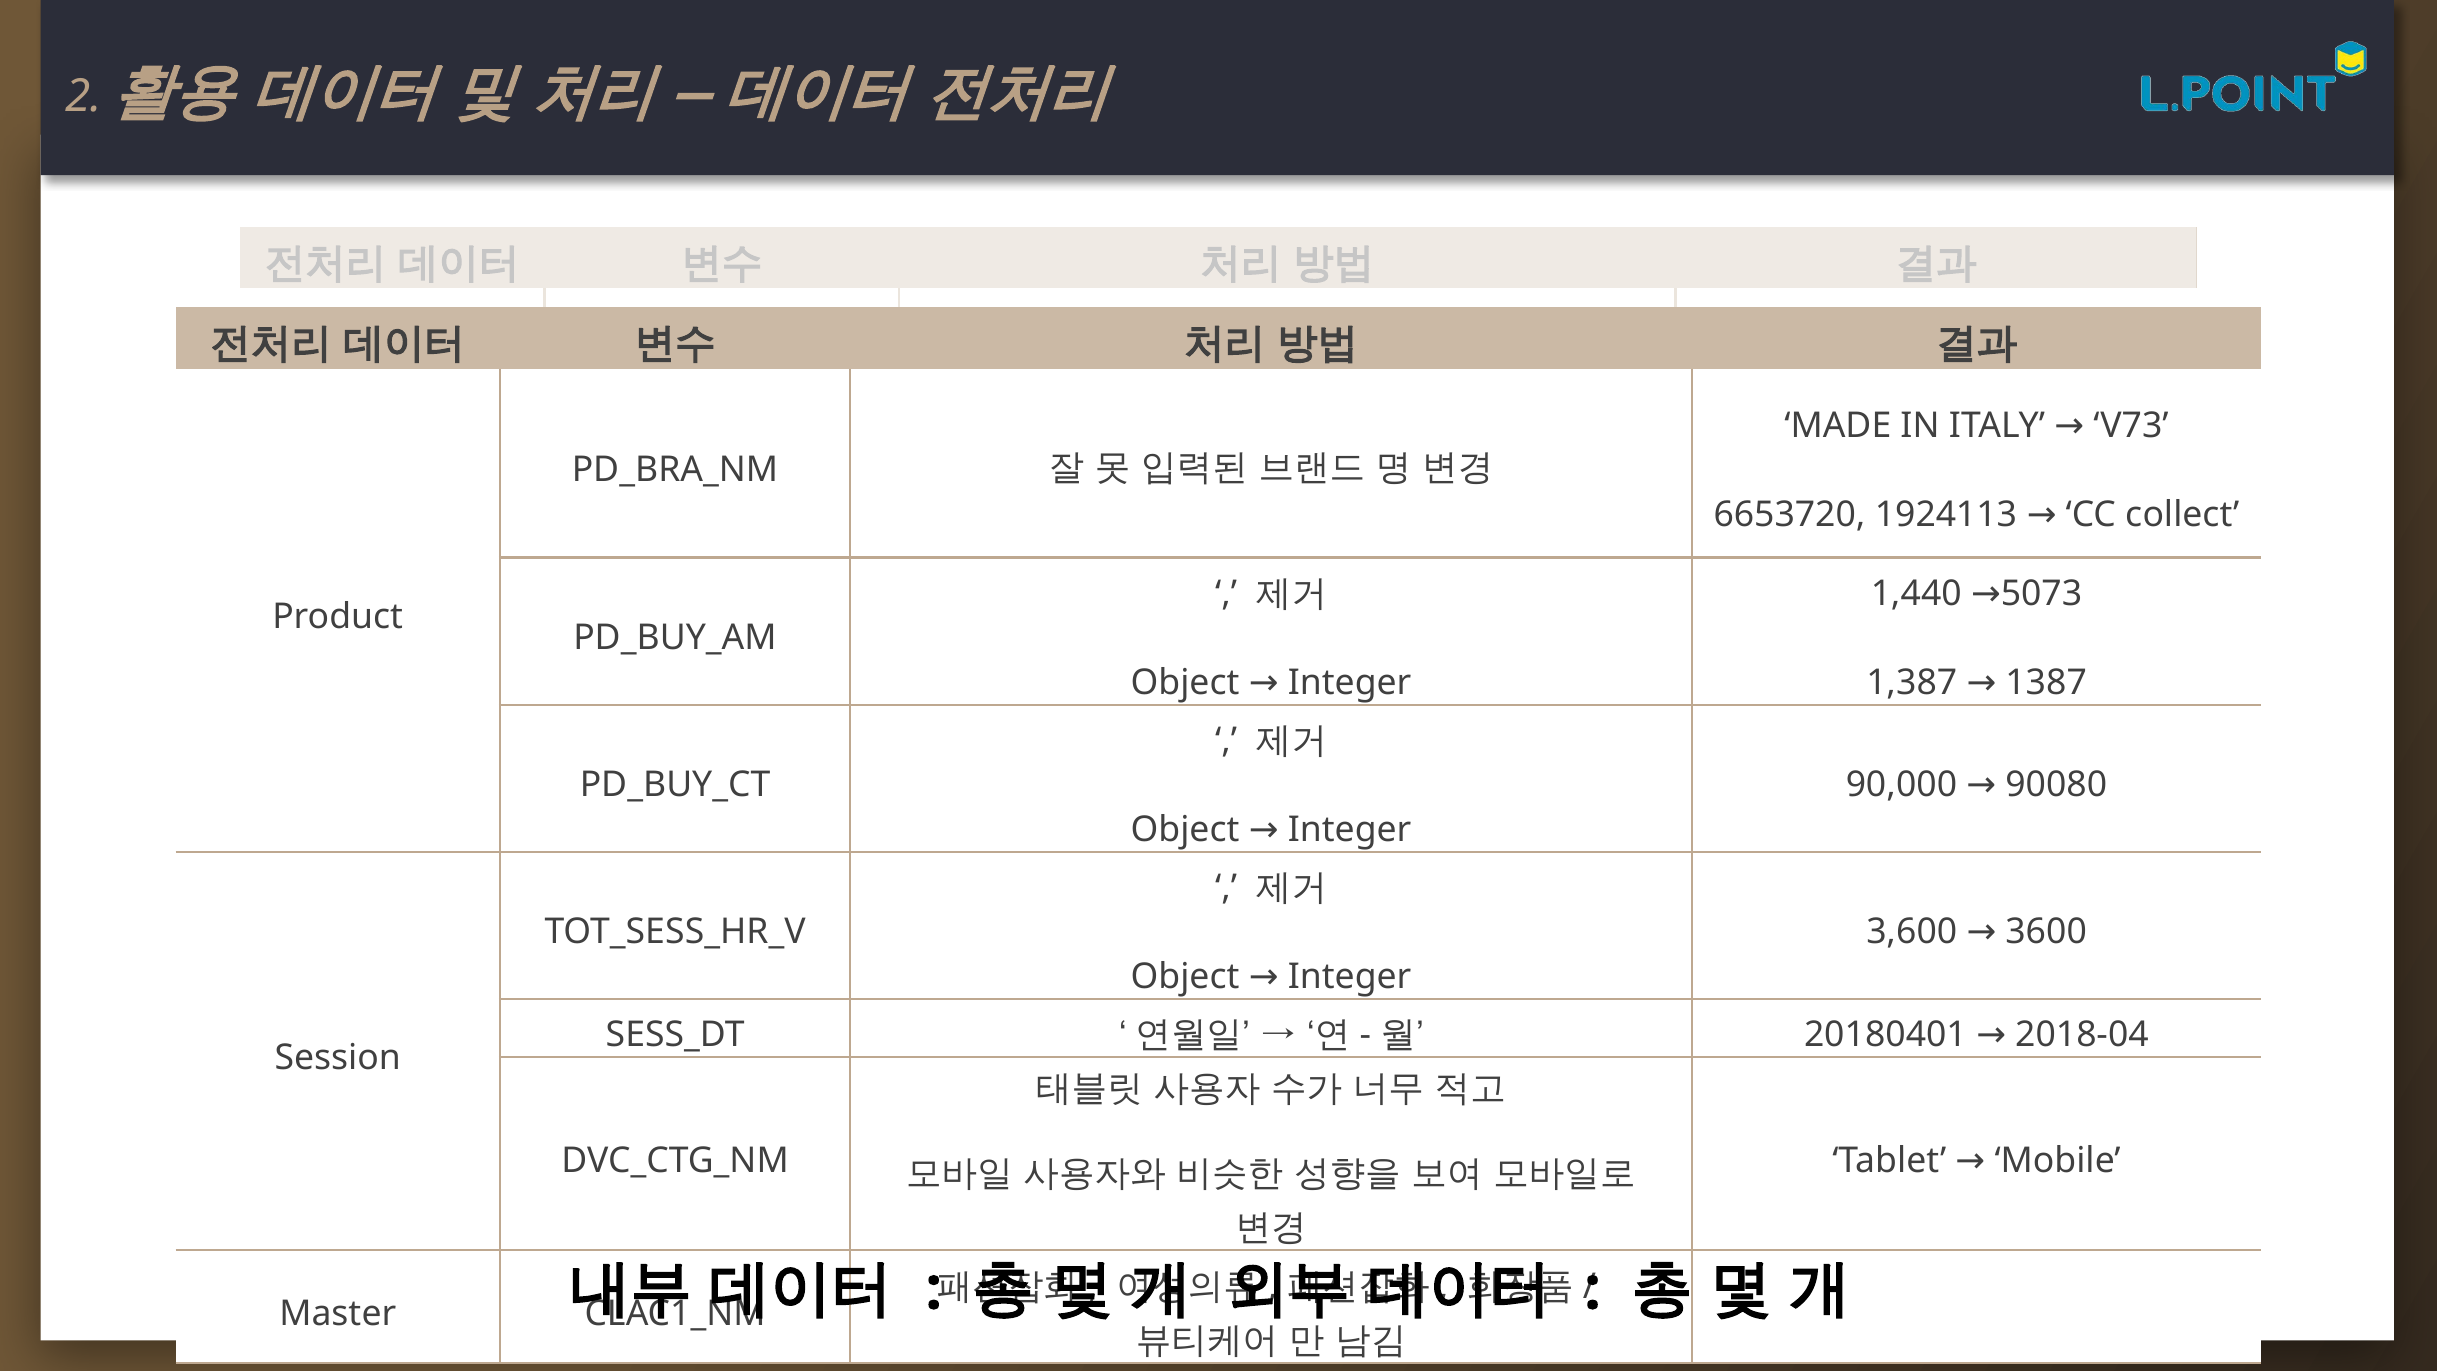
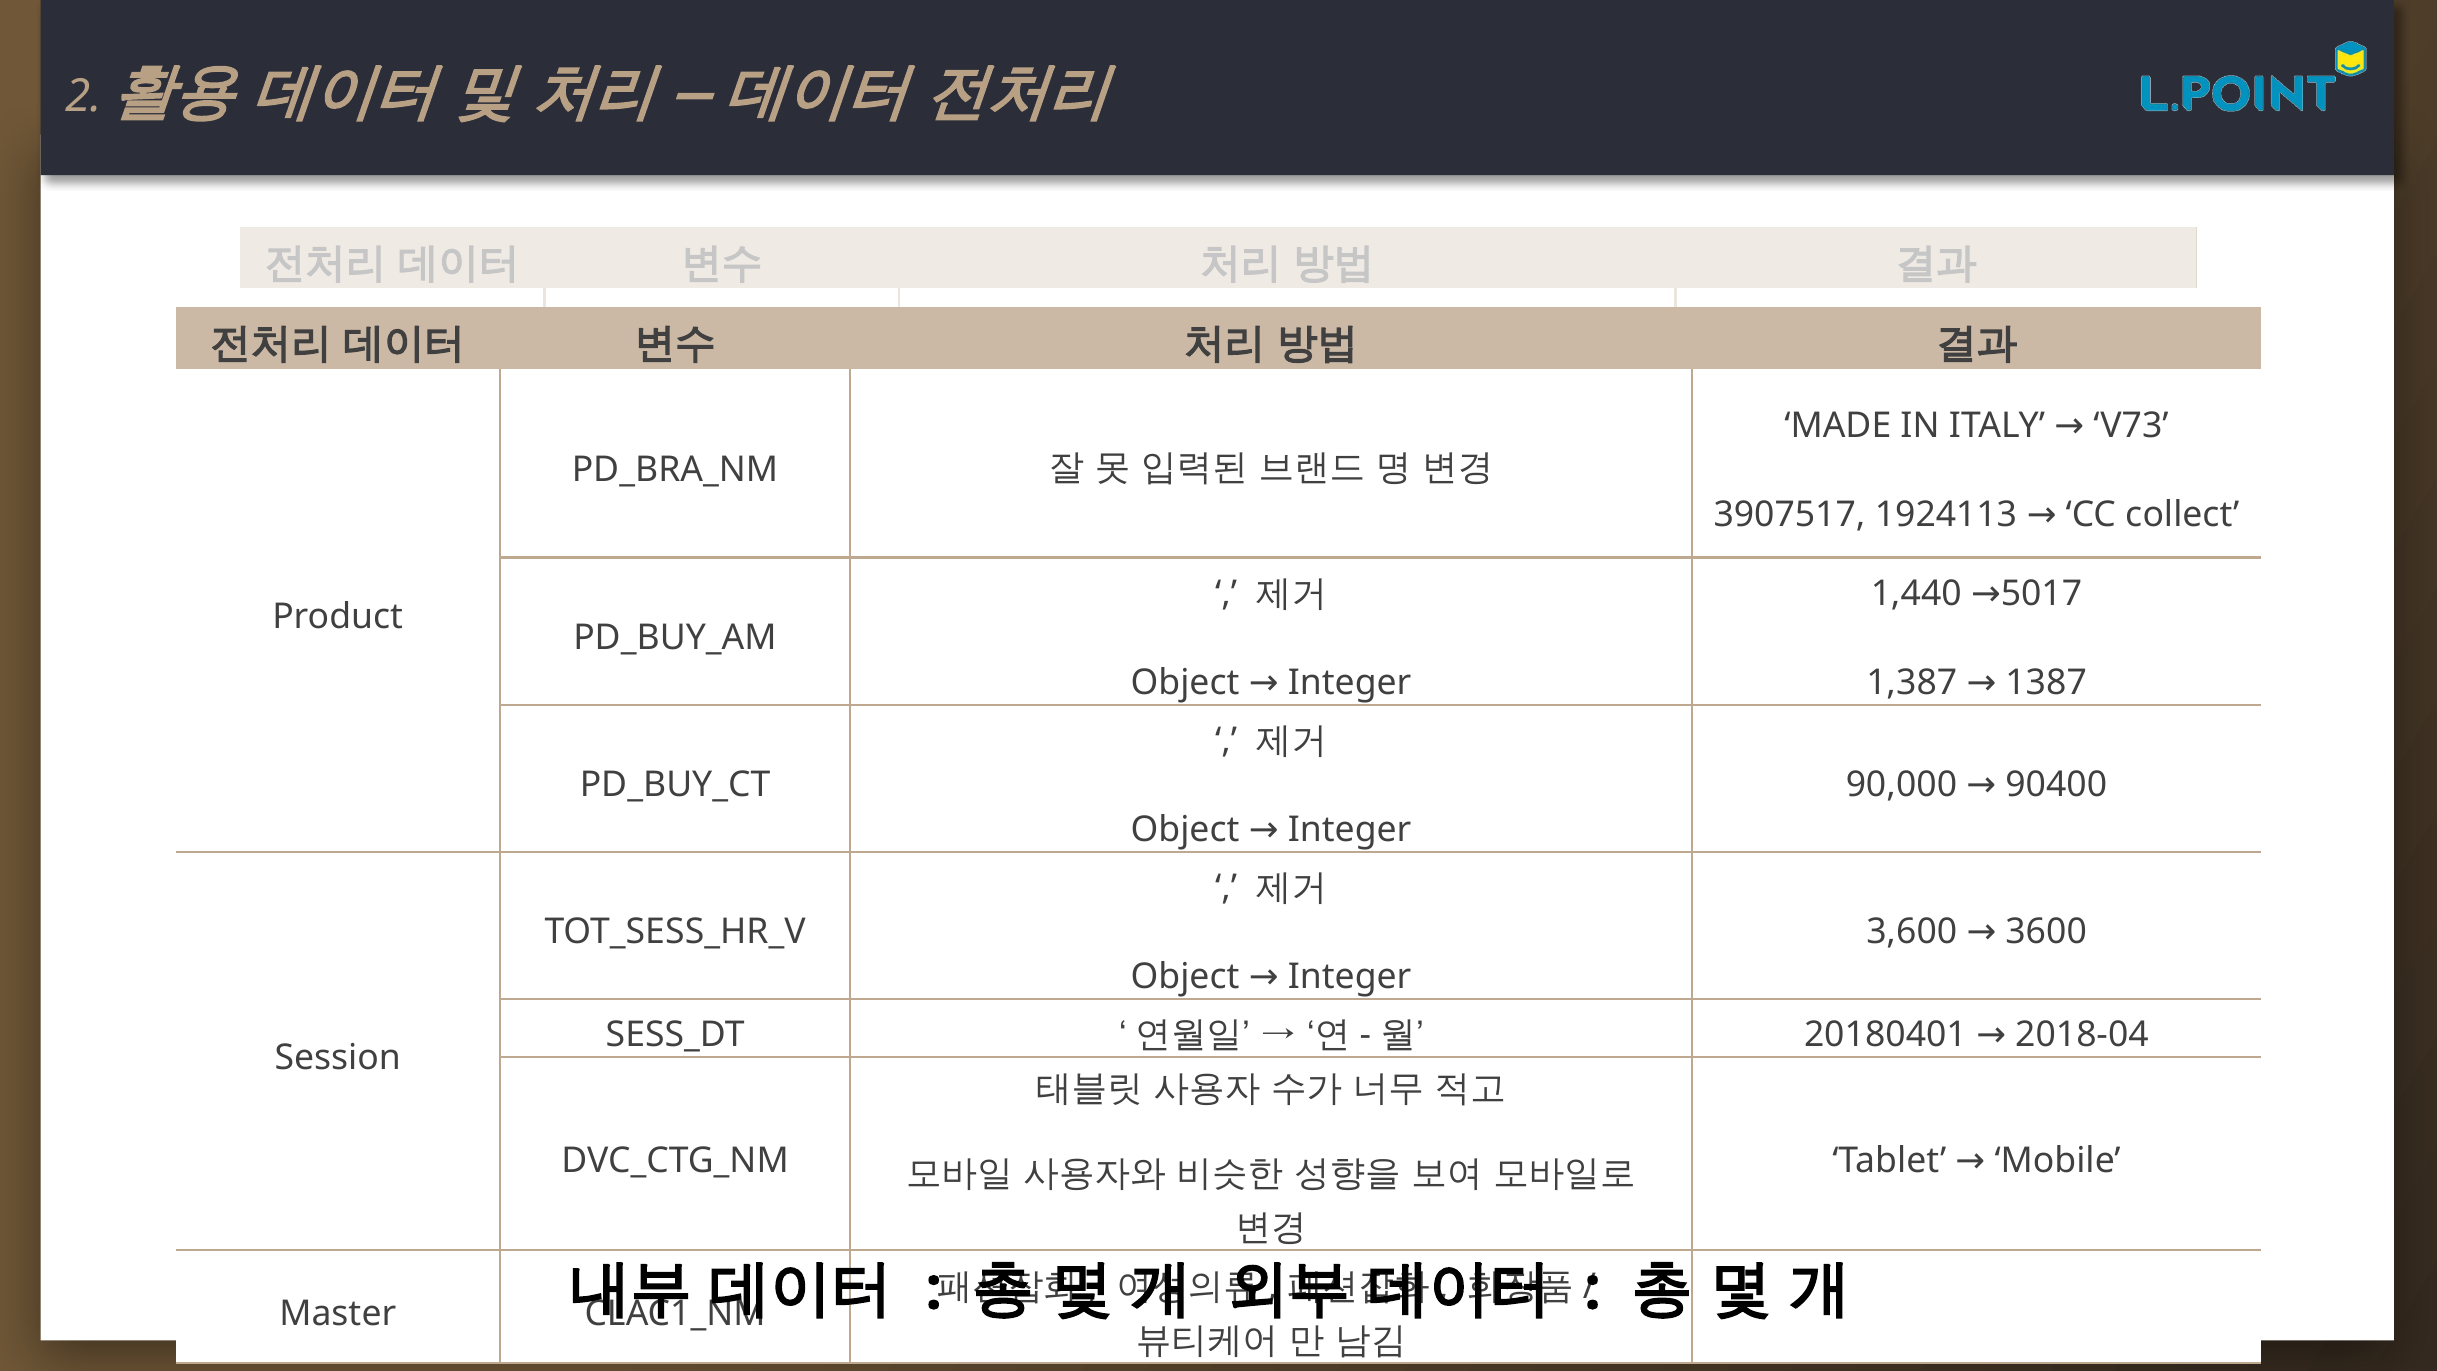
6653720: 6653720 -> 3907517 (1789, 514)
5073: 5073 -> 5017 (2041, 594)
90080: 90080 -> 90400 (2056, 785)
